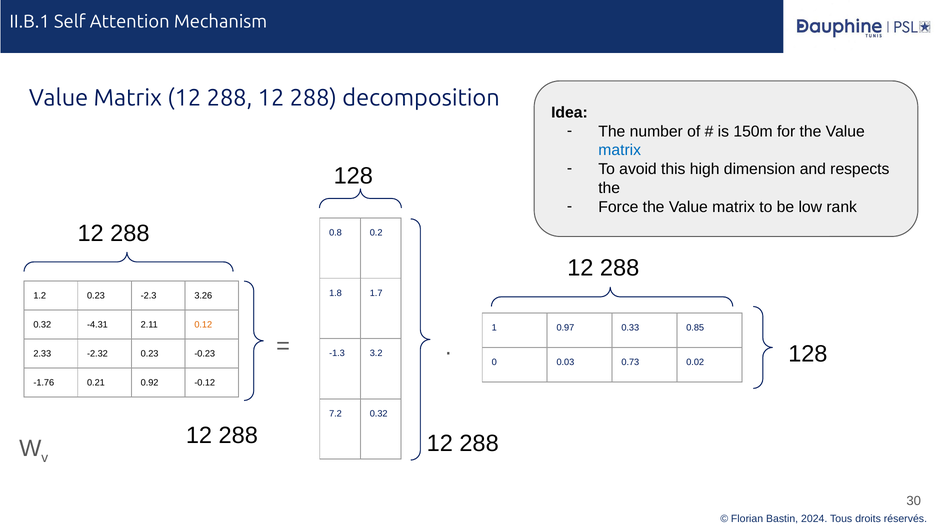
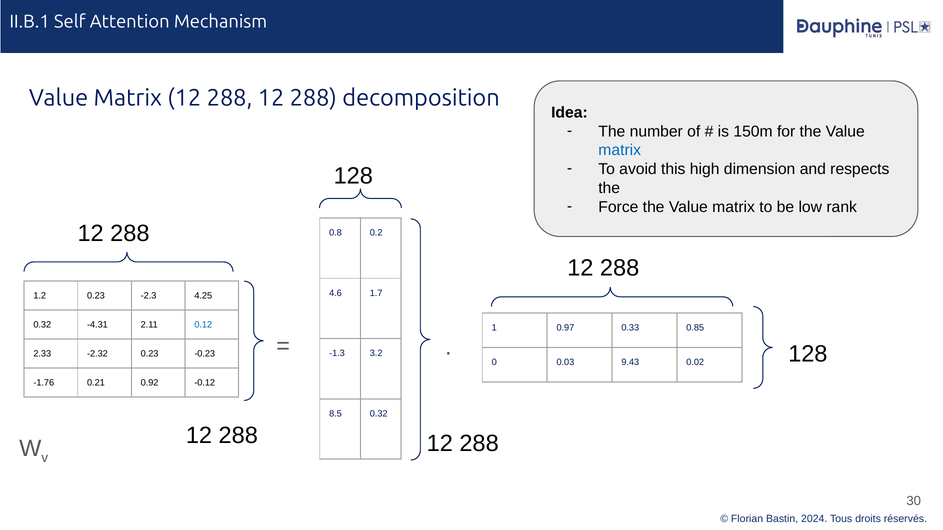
1.8: 1.8 -> 4.6 (335, 293)
3.26: 3.26 -> 4.25 (203, 296)
0.12 colour: orange -> blue (203, 325)
0.73: 0.73 -> 9.43 (630, 362)
7.2: 7.2 -> 8.5 (335, 414)
